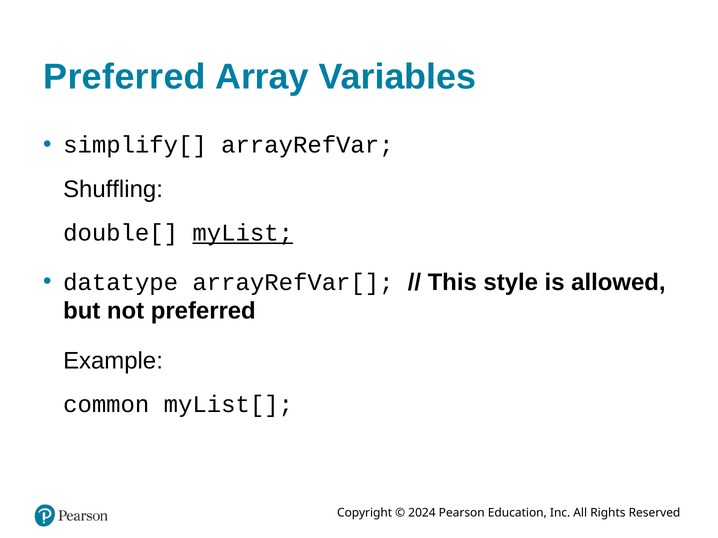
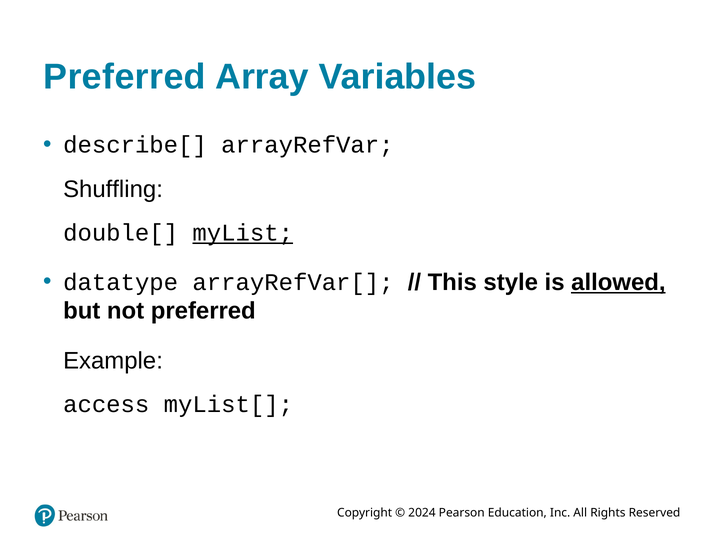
simplify[: simplify[ -> describe[ (135, 145)
allowed underline: none -> present (618, 283)
common: common -> access (106, 405)
